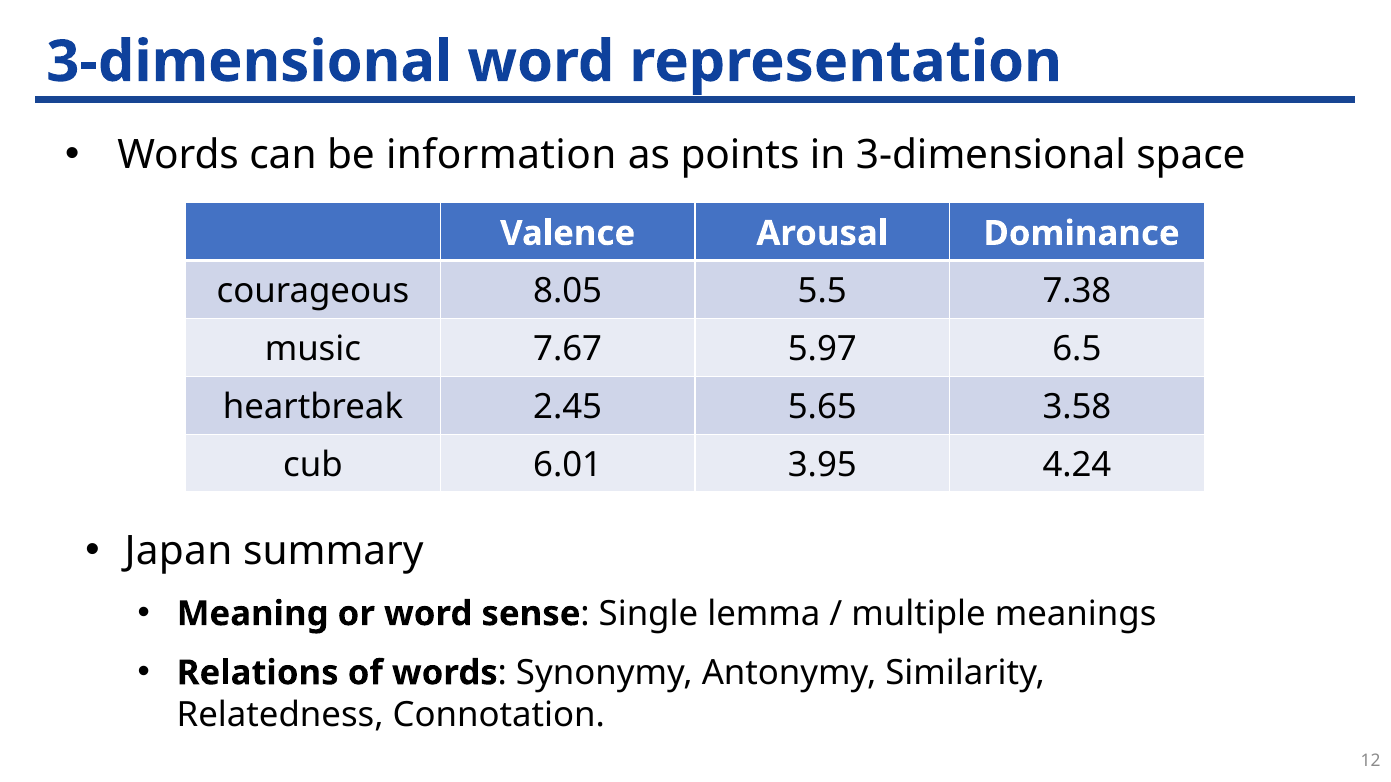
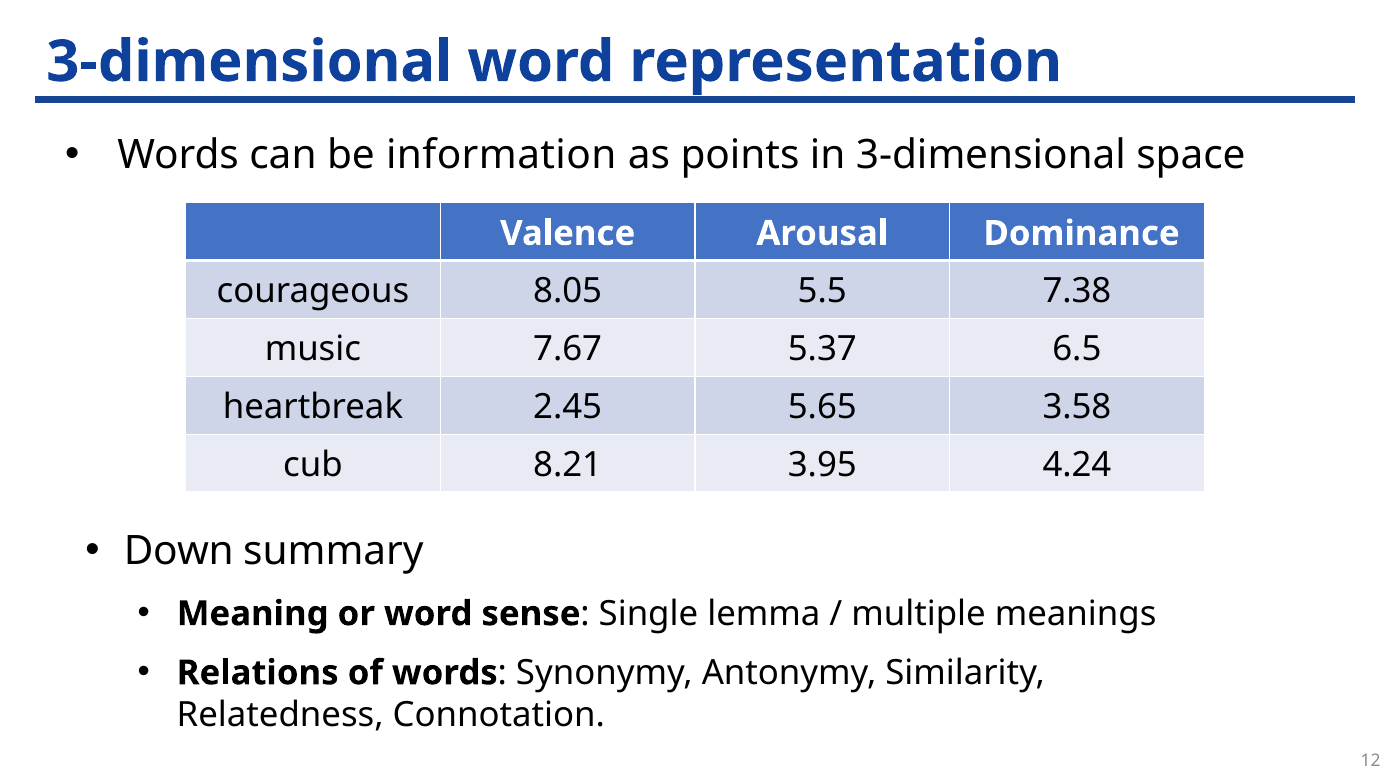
5.97: 5.97 -> 5.37 (822, 349)
6.01: 6.01 -> 8.21 (568, 465)
Japan: Japan -> Down (179, 552)
